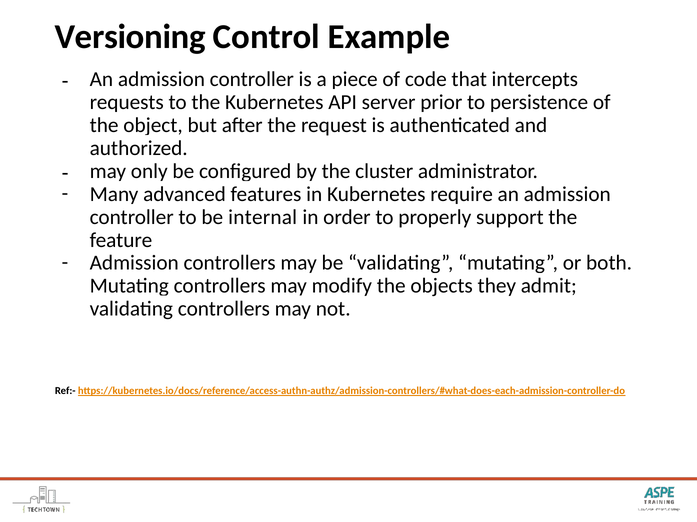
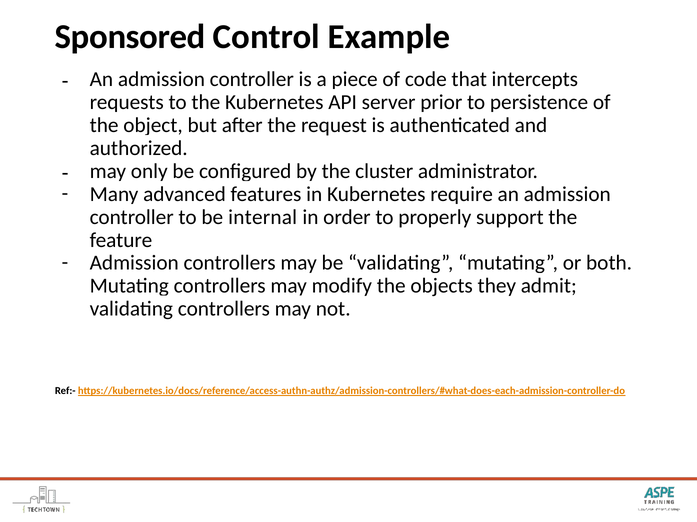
Versioning: Versioning -> Sponsored (130, 37)
